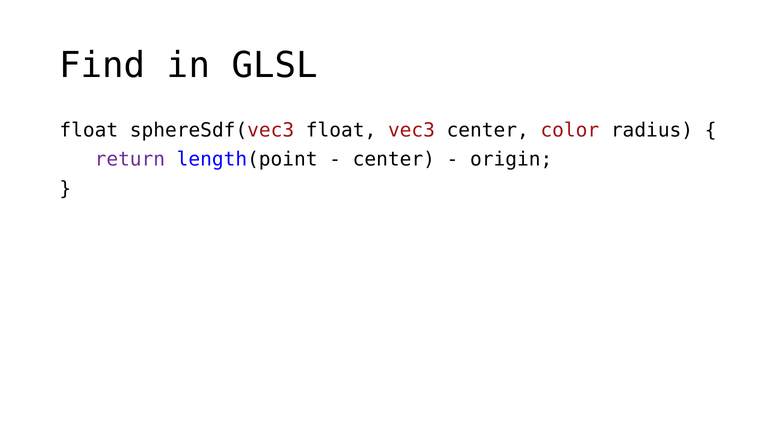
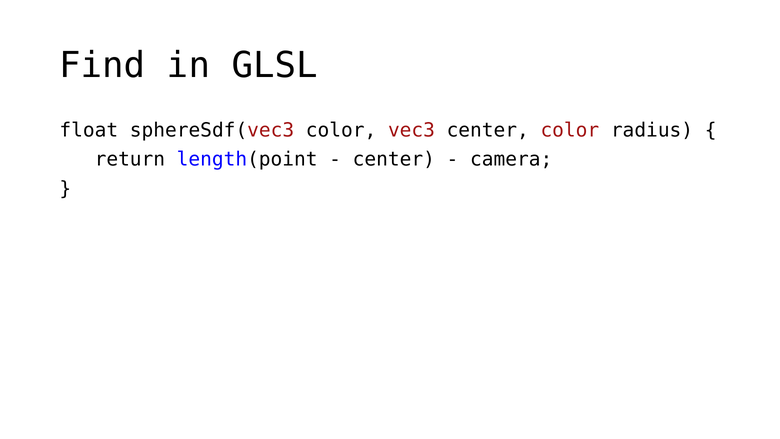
sphereSdf(vec3 float: float -> color (341, 130)
return colour: purple -> black (130, 159)
origin: origin -> camera (511, 159)
